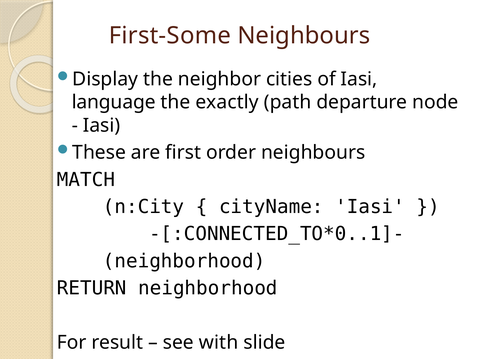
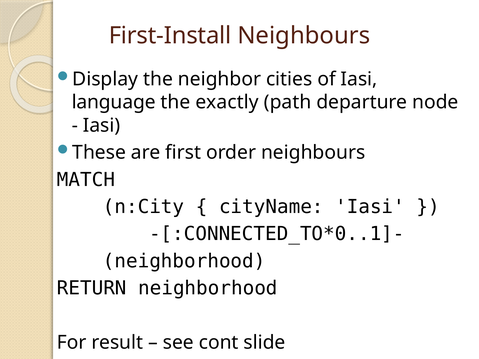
First-Some: First-Some -> First-Install (170, 36)
with: with -> cont (219, 343)
